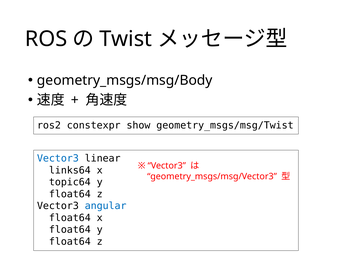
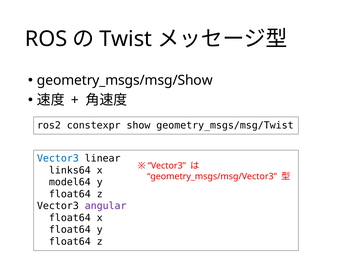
geometry_msgs/msg/Body: geometry_msgs/msg/Body -> geometry_msgs/msg/Show (125, 80)
topic64: topic64 -> model64 (70, 182)
angular colour: blue -> purple (106, 206)
